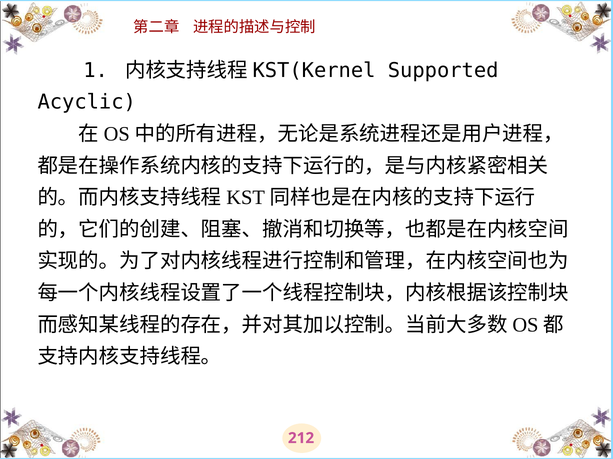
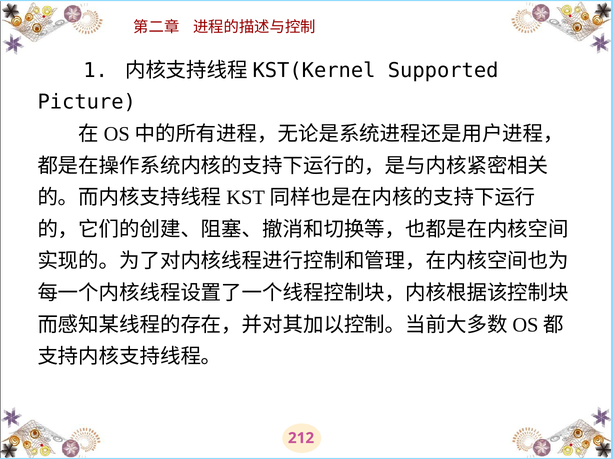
Acyclic: Acyclic -> Picture (87, 102)
